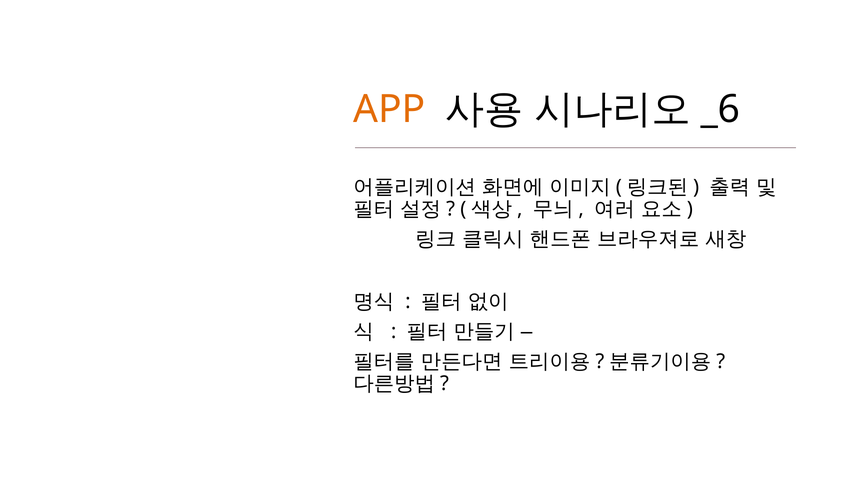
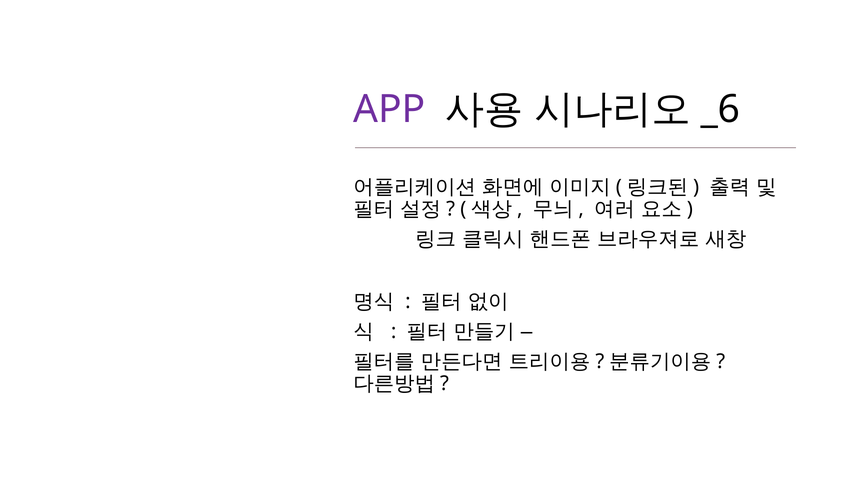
APP colour: orange -> purple (389, 109)
